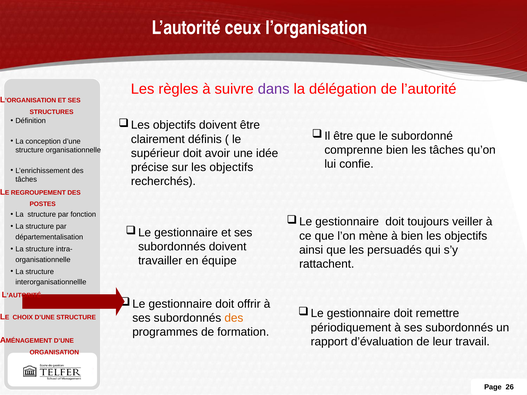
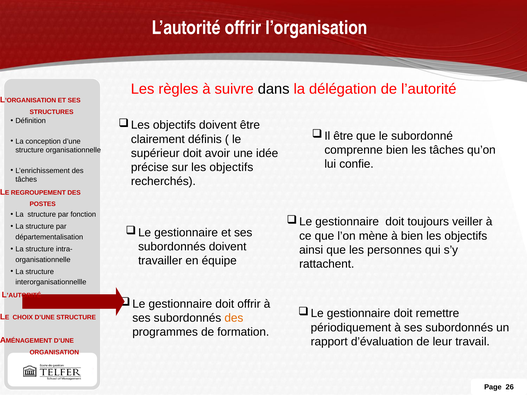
L’autorité ceux: ceux -> offrir (243, 28)
dans colour: purple -> black (274, 89)
persuadés: persuadés -> personnes (394, 250)
